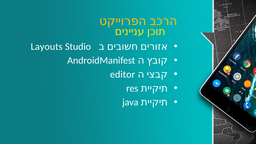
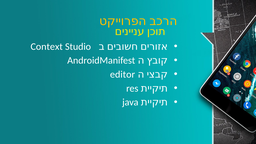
Layouts: Layouts -> Context (47, 47)
